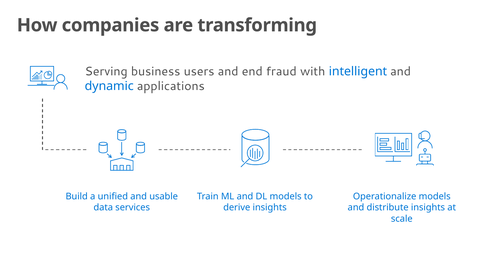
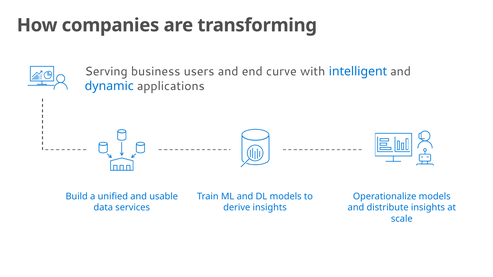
fraud: fraud -> curve (281, 71)
